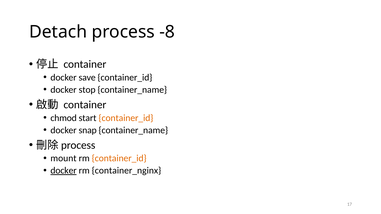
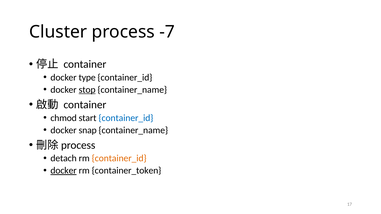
Detach: Detach -> Cluster (58, 32)
-8: -8 -> -7 (167, 32)
save: save -> type (87, 78)
stop underline: none -> present (87, 90)
container_id colour: orange -> blue (126, 118)
mount: mount -> detach (64, 159)
container_nginx: container_nginx -> container_token (127, 171)
